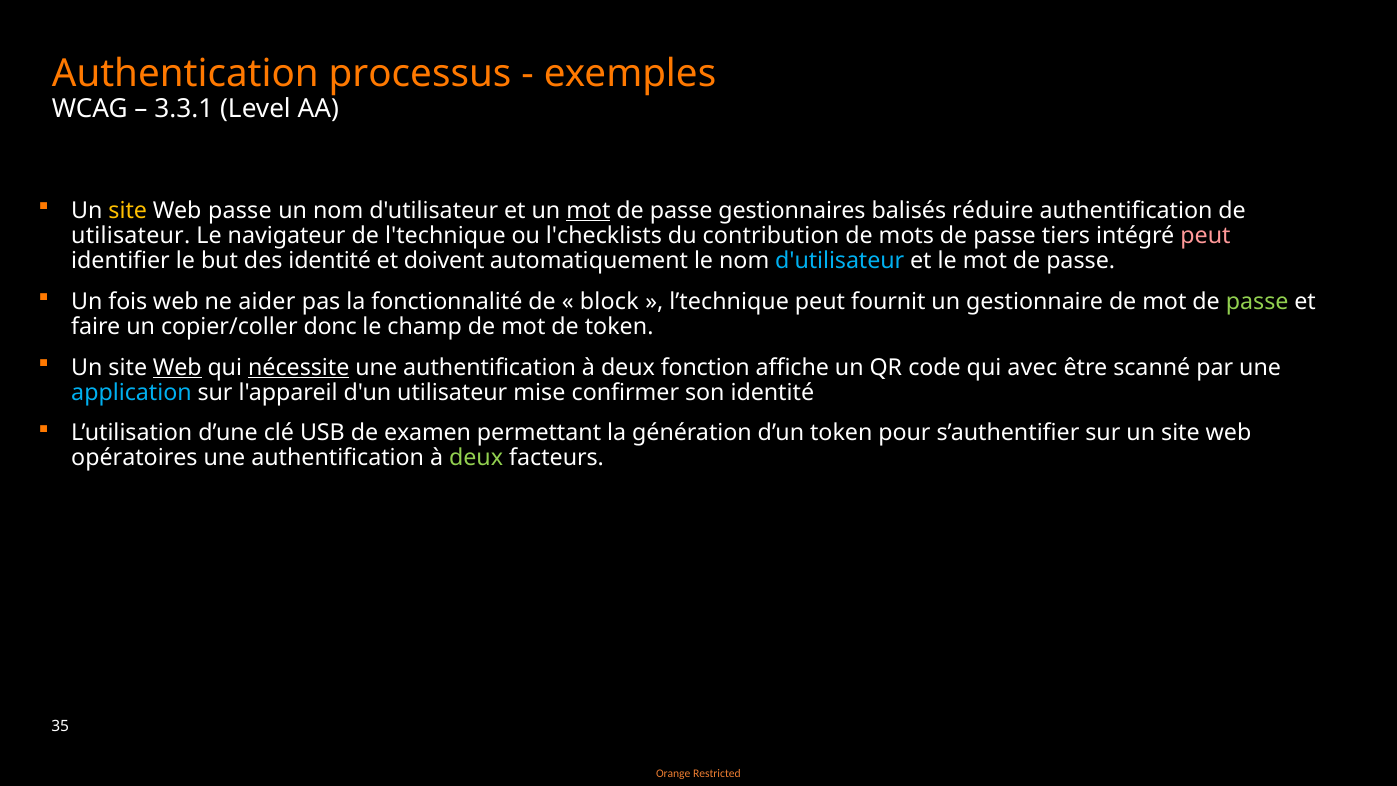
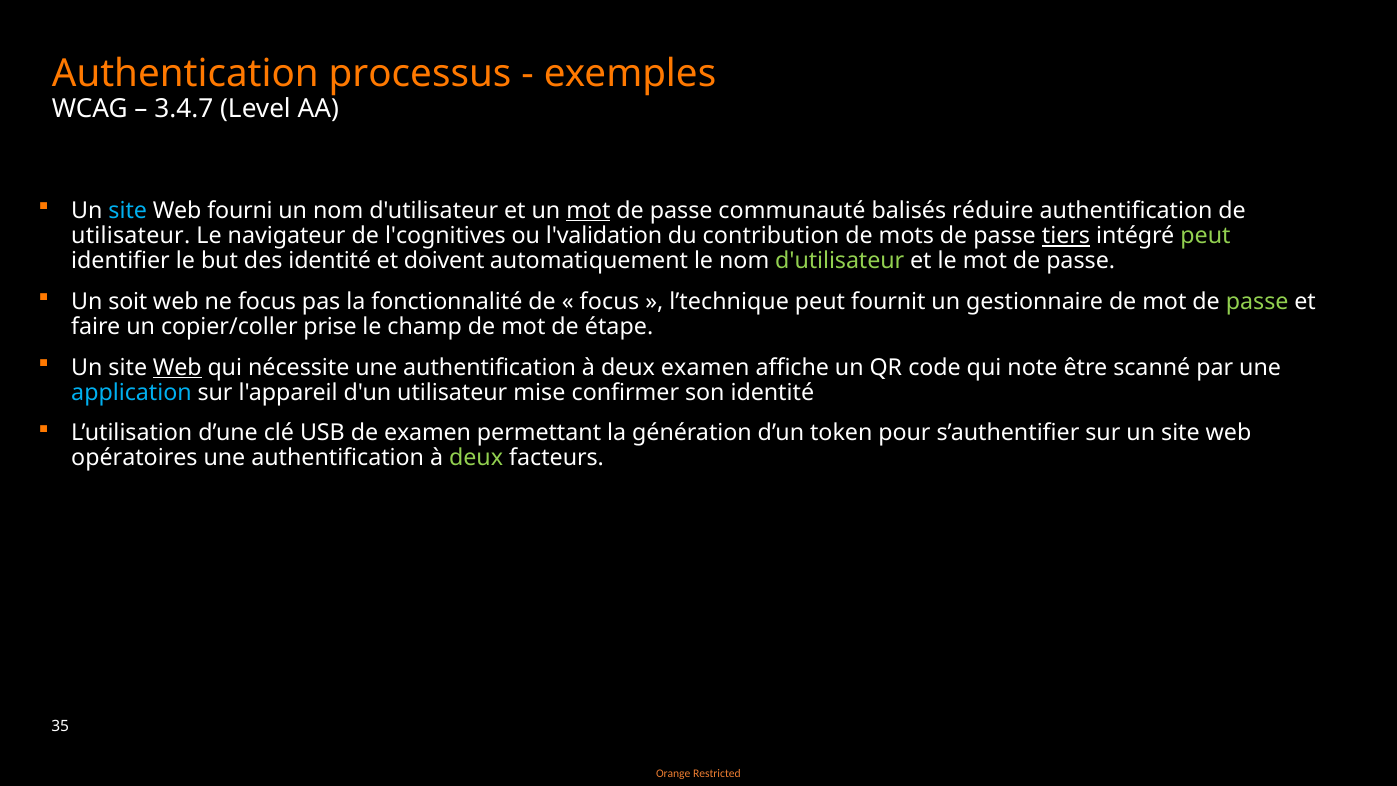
3.3.1: 3.3.1 -> 3.4.7 (184, 109)
site colour: yellow -> light blue (128, 211)
Web passe: passe -> fourni (240, 211)
gestionnaires: gestionnaires -> communauté (792, 211)
l'technique: l'technique -> l'cognitives (445, 236)
l'checklists: l'checklists -> l'validation (604, 236)
tiers underline: none -> present (1066, 236)
peut colour: pink -> light green (1205, 236)
d'utilisateur colour: light blue -> light green (840, 261)
fois: fois -> soit (128, 302)
ne aider: aider -> focus (267, 302)
block: block -> focus (609, 302)
donc: donc -> prise (330, 327)
de token: token -> étape (619, 327)
nécessite underline: present -> none (299, 367)
deux fonction: fonction -> examen (705, 367)
avec: avec -> note (1032, 367)
